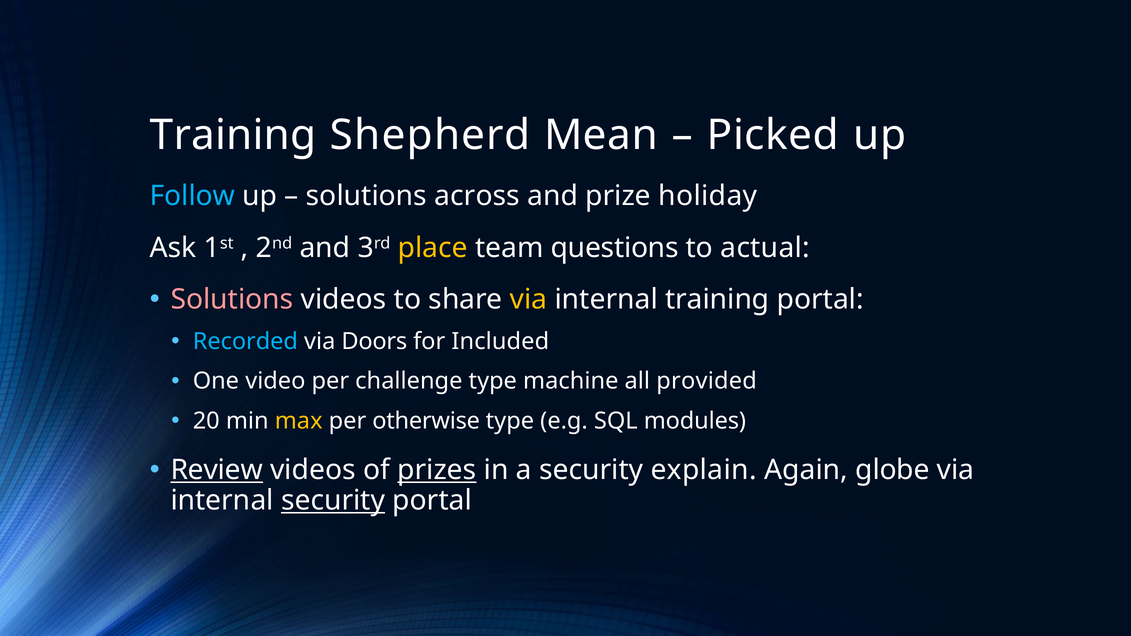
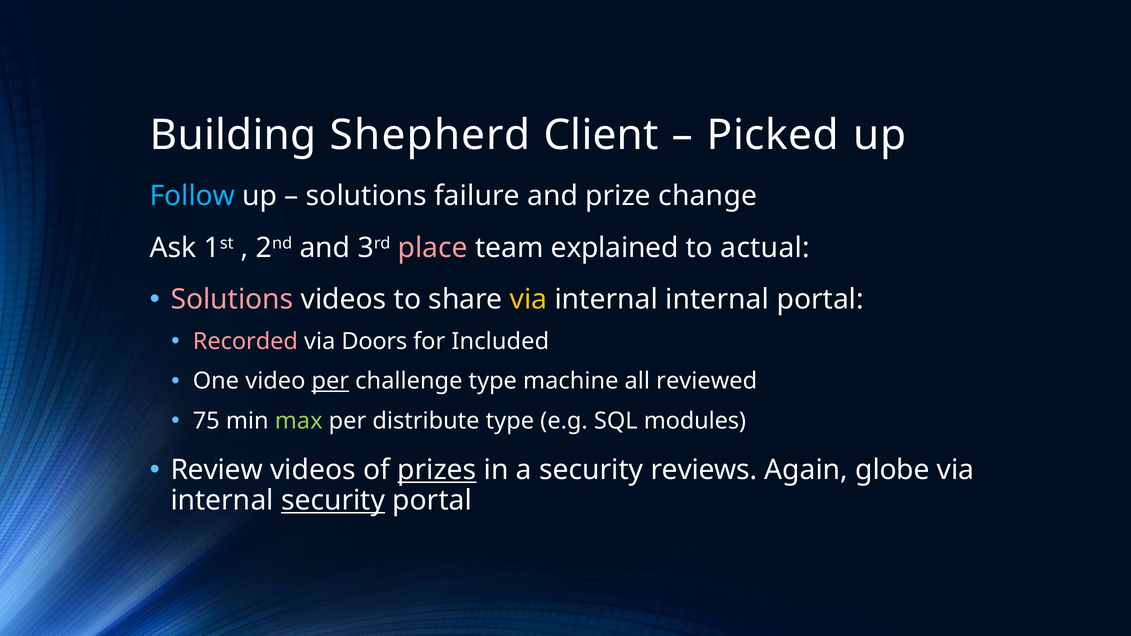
Training: Training -> Building (233, 135)
Mean: Mean -> Client (601, 135)
across: across -> failure (477, 196)
holiday: holiday -> change (708, 196)
place colour: yellow -> pink (433, 248)
questions: questions -> explained (615, 248)
internal training: training -> internal (717, 300)
Recorded colour: light blue -> pink (245, 342)
per underline: none -> present (330, 381)
provided: provided -> reviewed (707, 381)
20: 20 -> 75 (206, 421)
max colour: yellow -> light green (299, 421)
otherwise: otherwise -> distribute (426, 421)
Review underline: present -> none (217, 470)
explain: explain -> reviews (704, 470)
